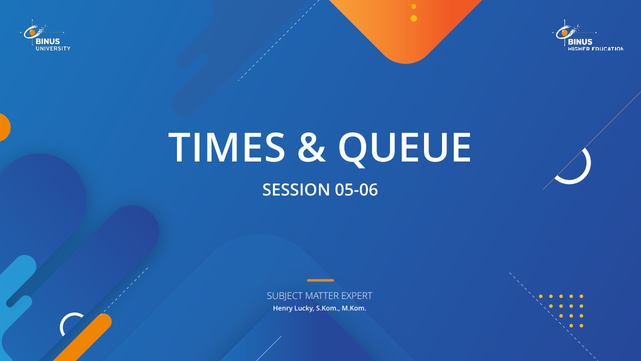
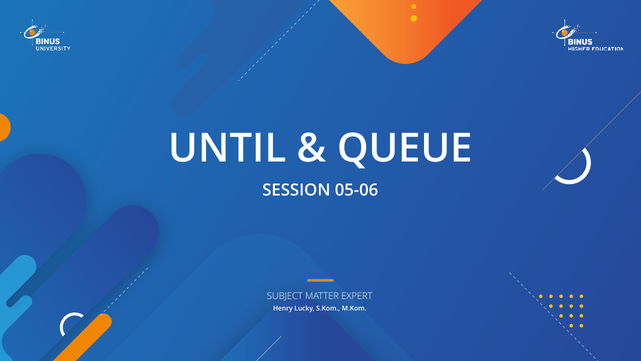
TIMES: TIMES -> UNTIL (227, 148)
